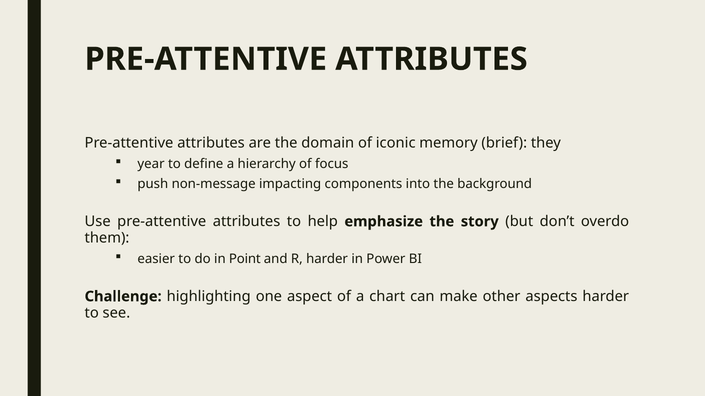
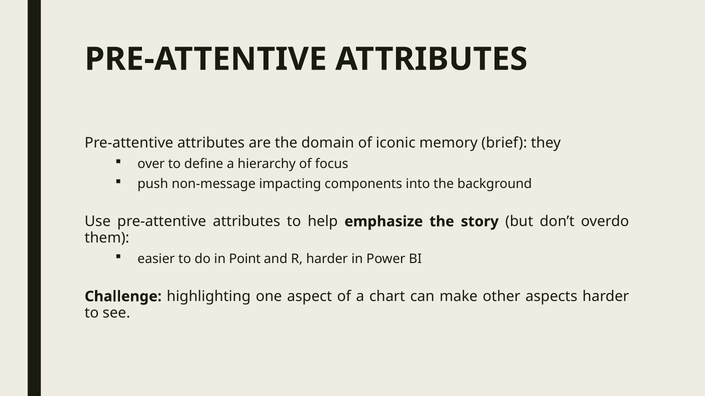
year: year -> over (151, 164)
